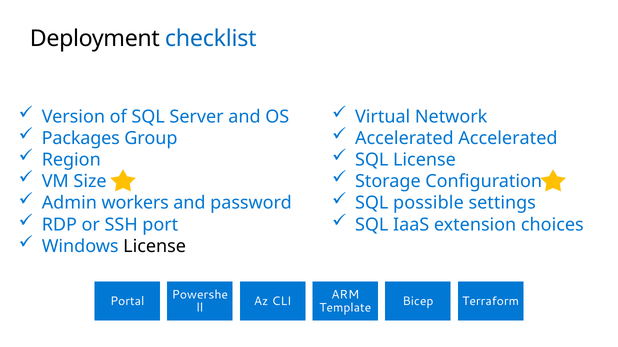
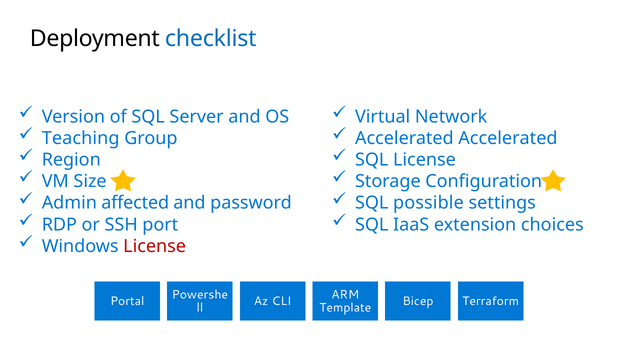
Packages: Packages -> Teaching (81, 138)
workers: workers -> affected (135, 203)
License colour: black -> red (155, 247)
